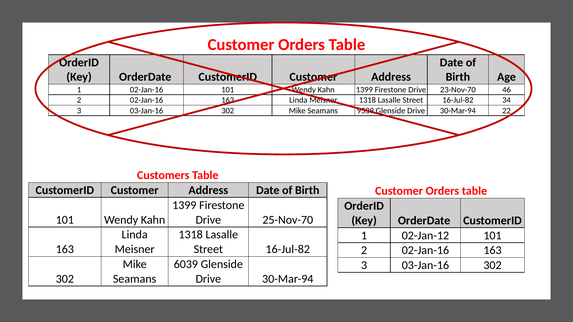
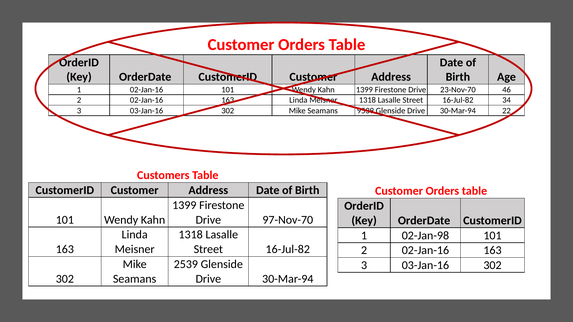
25-Nov-70: 25-Nov-70 -> 97-Nov-70 (288, 220)
02-Jan-12: 02-Jan-12 -> 02-Jan-98 (425, 236)
6039: 6039 -> 2539 (186, 264)
